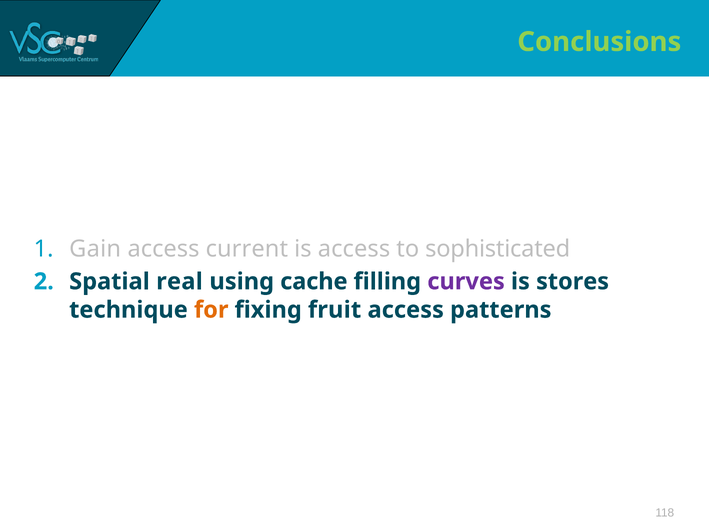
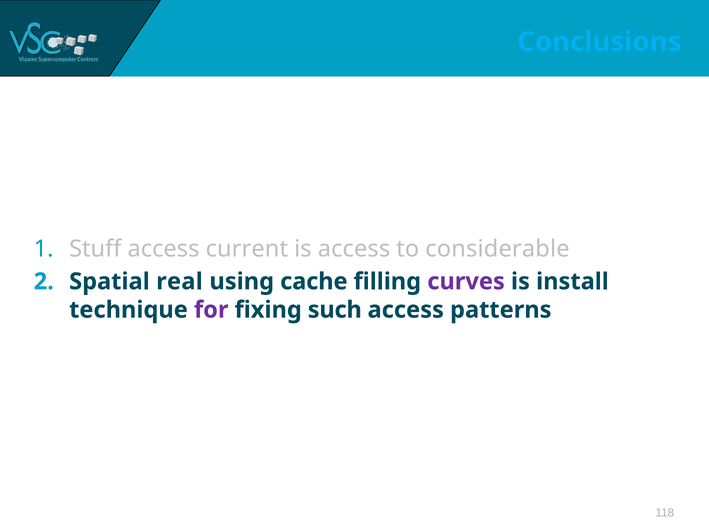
Conclusions colour: light green -> light blue (599, 42)
Gain: Gain -> Stuff (95, 249)
sophisticated: sophisticated -> considerable (497, 249)
stores: stores -> install (573, 281)
for colour: orange -> purple (211, 310)
fruit: fruit -> such (335, 310)
